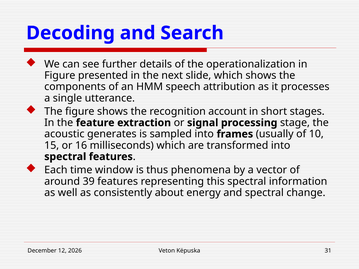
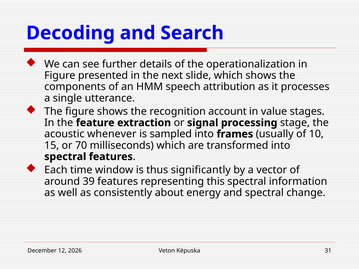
short: short -> value (274, 112)
generates: generates -> whenever (112, 134)
16: 16 -> 70 (81, 145)
phenomena: phenomena -> significantly (201, 170)
